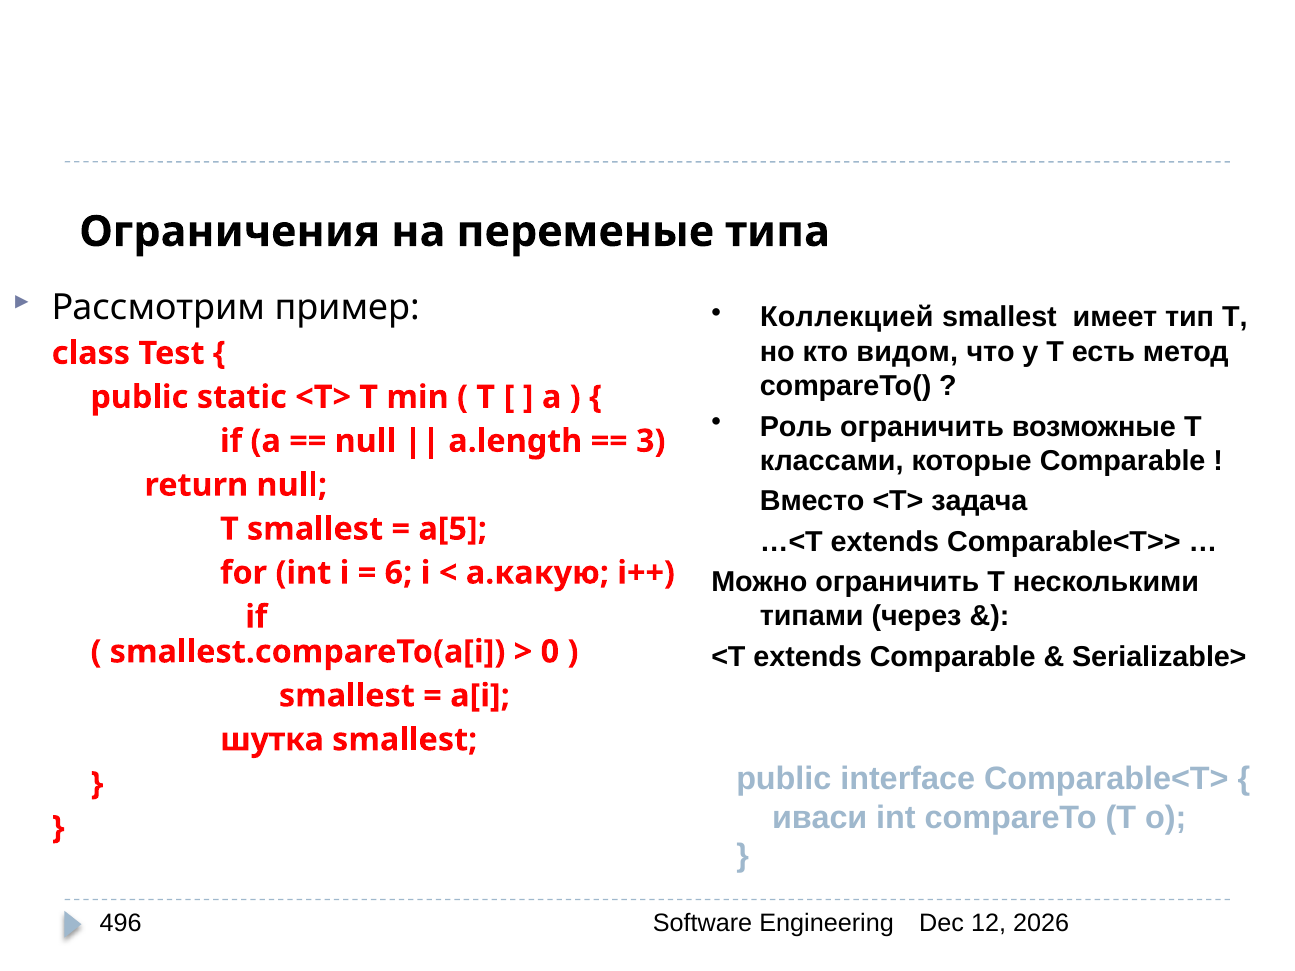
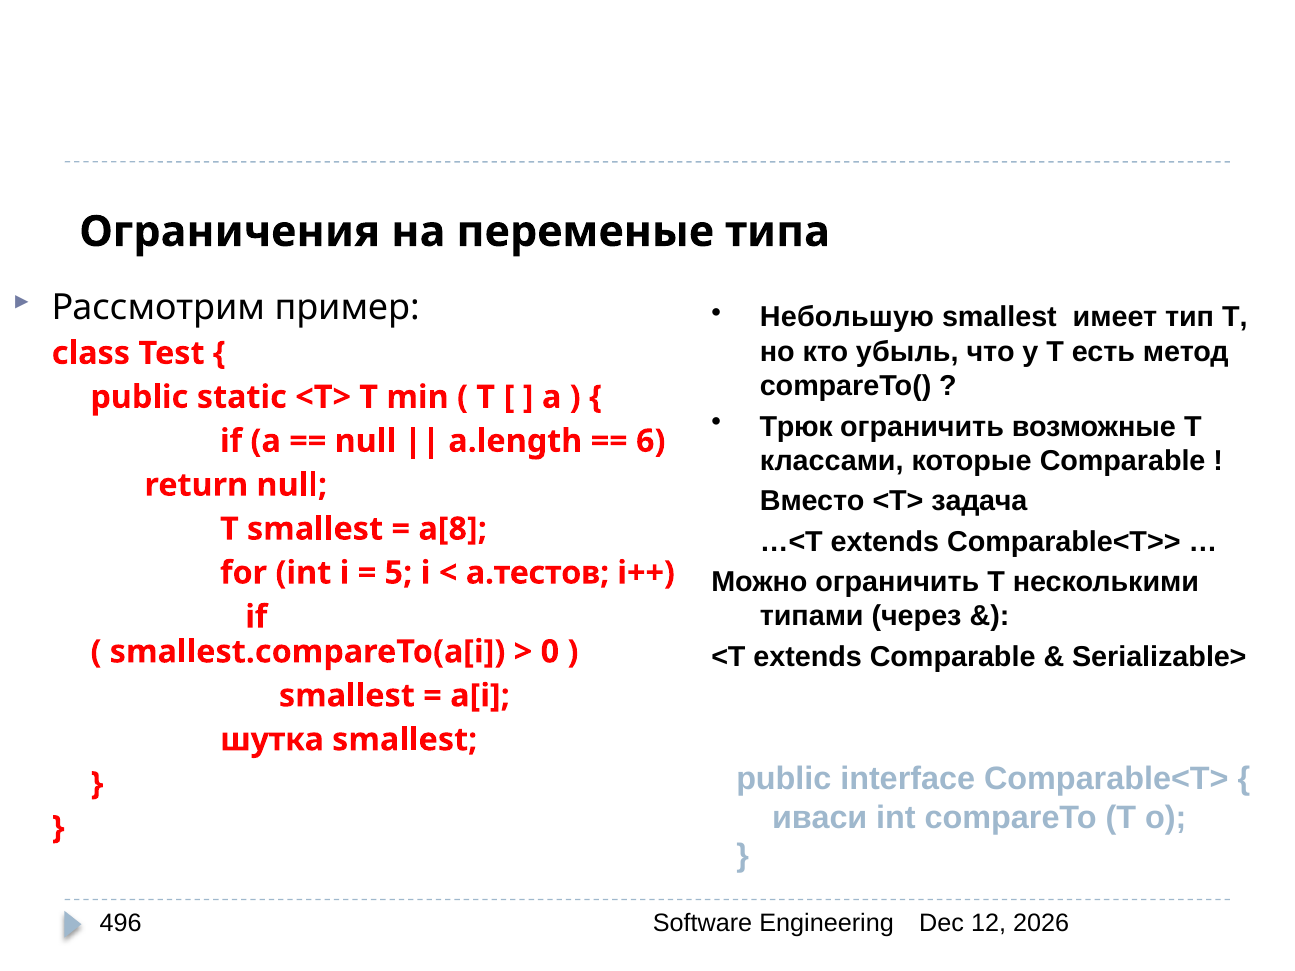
Коллекцией: Коллекцией -> Небольшую (847, 317)
видом: видом -> убыль (907, 352)
Роль: Роль -> Трюк (796, 427)
3: 3 -> 6 (651, 441)
a[5: a[5 -> a[8 (453, 529)
6: 6 -> 5 (398, 573)
a.какую: a.какую -> a.тестов (538, 573)
